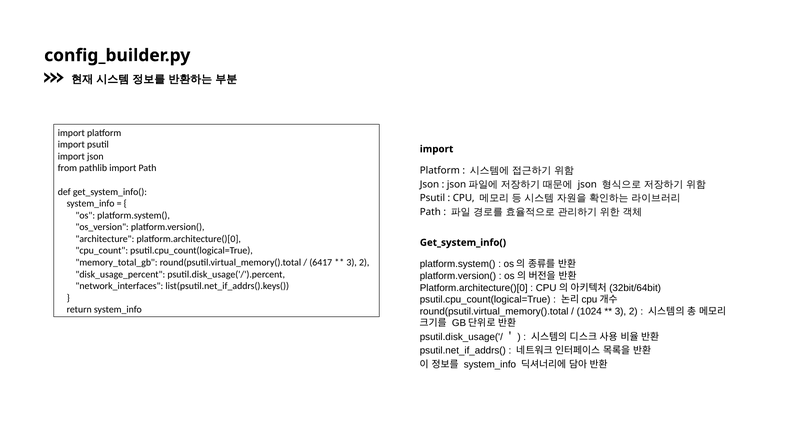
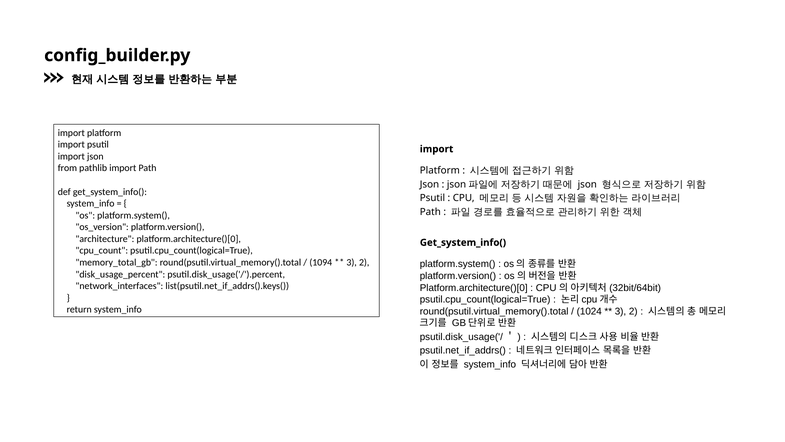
6417: 6417 -> 1094 (321, 262)
